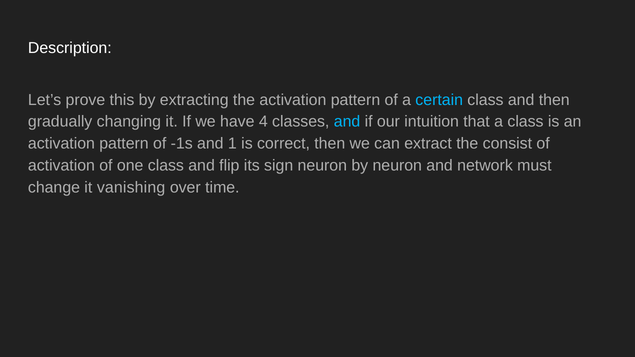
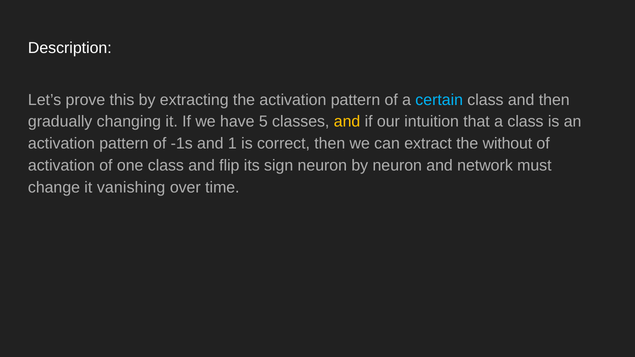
4: 4 -> 5 (263, 122)
and colour: light blue -> yellow (347, 122)
consist: consist -> without (507, 144)
